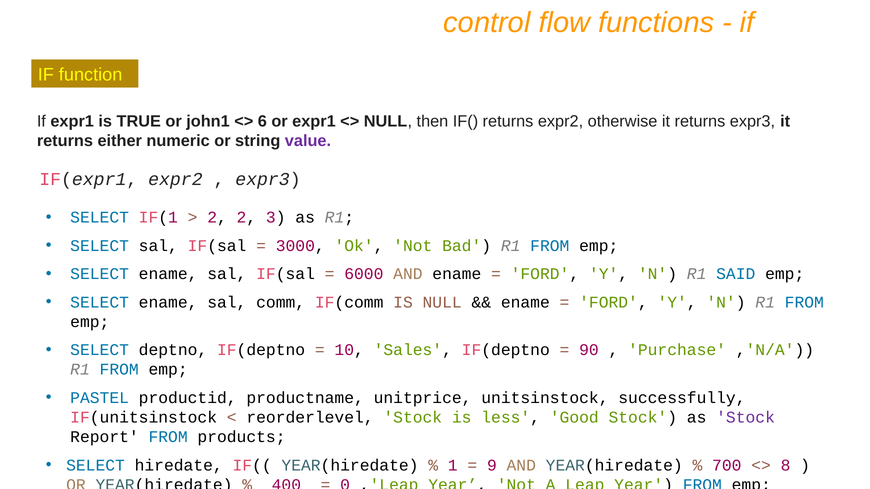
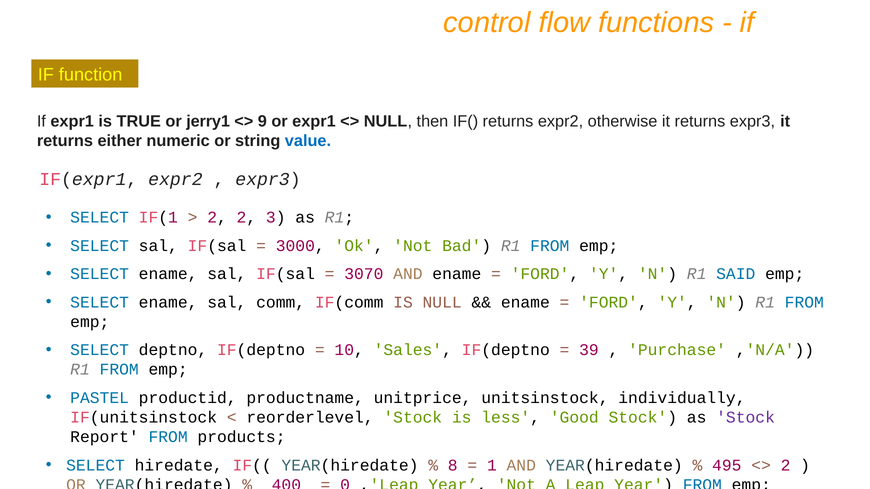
john1: john1 -> jerry1 (208, 121)
6: 6 -> 9 (262, 121)
value colour: purple -> blue (308, 141)
6000: 6000 -> 3070 (364, 274)
90: 90 -> 39 (589, 350)
successfully: successfully -> individually (682, 398)
1: 1 -> 8 (453, 466)
9: 9 -> 1 (492, 466)
700: 700 -> 495 (727, 466)
8: 8 -> 2 (786, 466)
